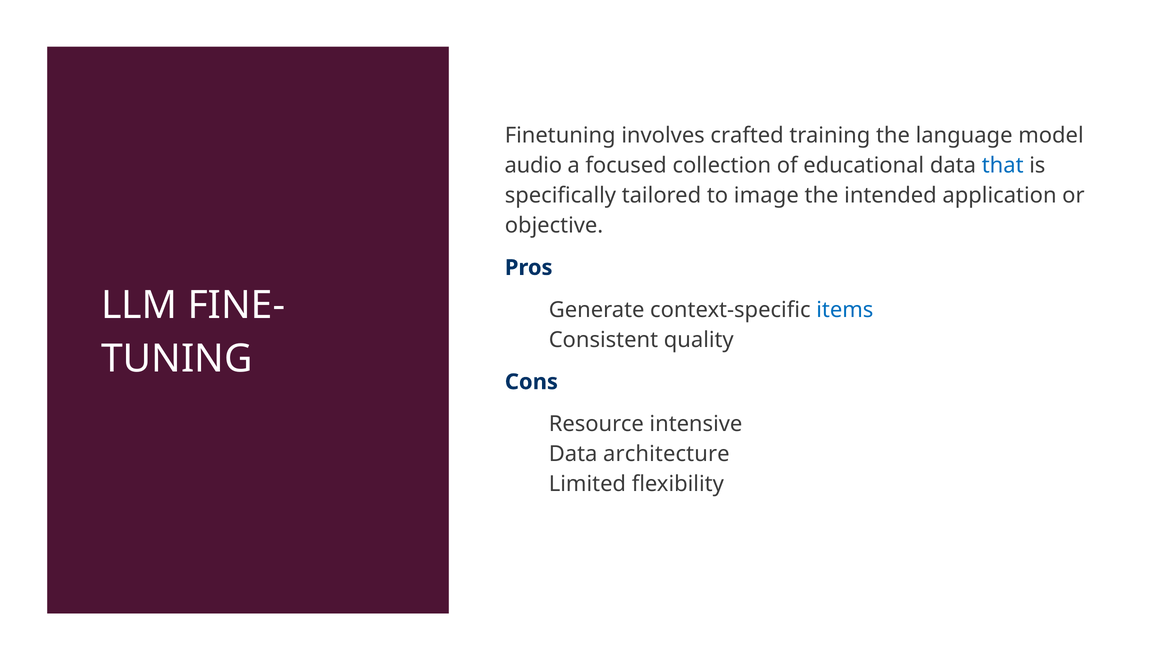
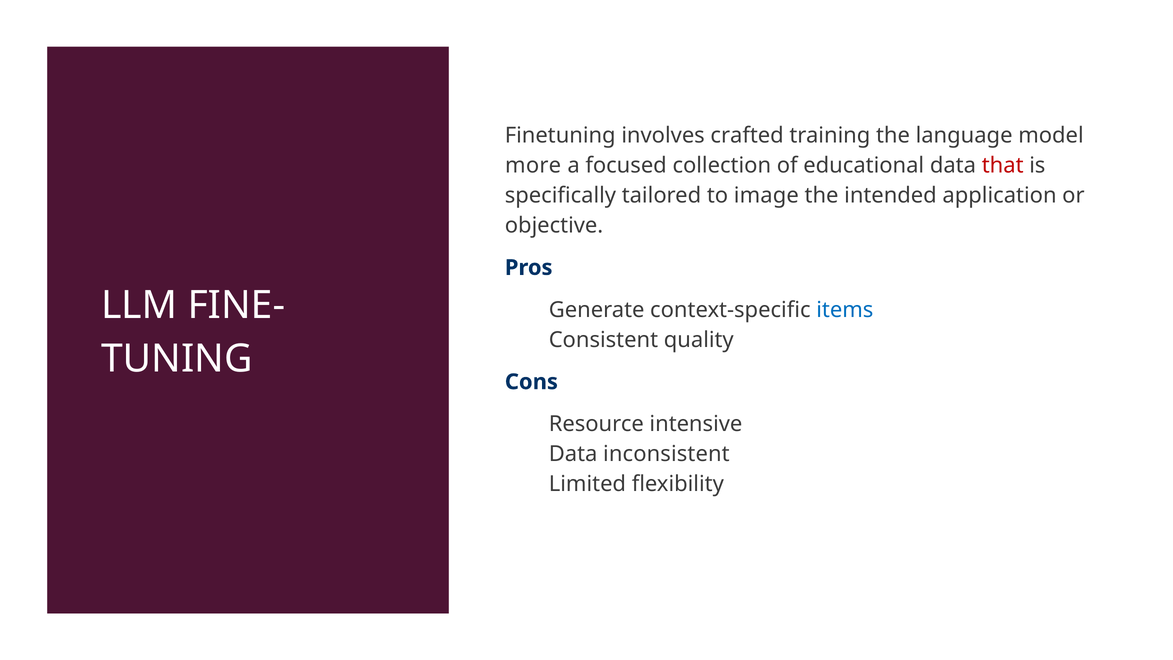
audio: audio -> more (533, 166)
that colour: blue -> red (1003, 166)
architecture: architecture -> inconsistent (666, 454)
